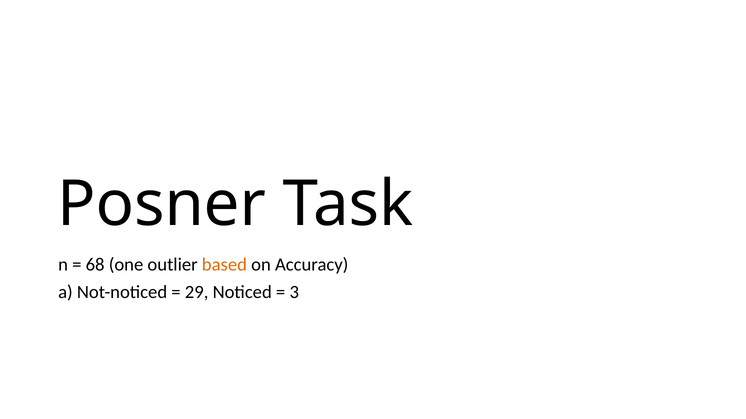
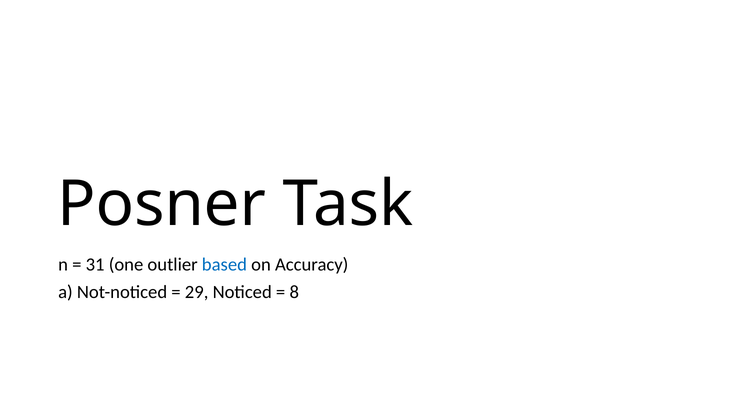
68: 68 -> 31 (95, 265)
based colour: orange -> blue (224, 265)
3: 3 -> 8 (294, 293)
